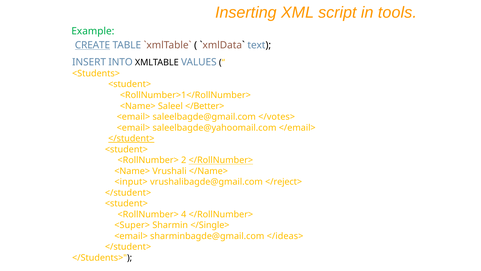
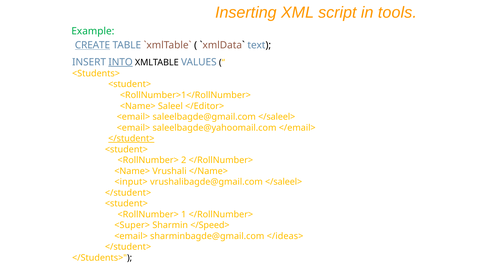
INTO underline: none -> present (121, 62)
</Better>: </Better> -> </Editor> (205, 106)
saleelbagde@gmail.com </votes>: </votes> -> </saleel> (277, 117)
</RollNumber> underline: present -> none (221, 160)
vrushalibagde@gmail.com </reject>: </reject> -> </saleel> (284, 182)
4: 4 -> 1 (184, 214)
</Single>: </Single> -> </Speed> (210, 225)
